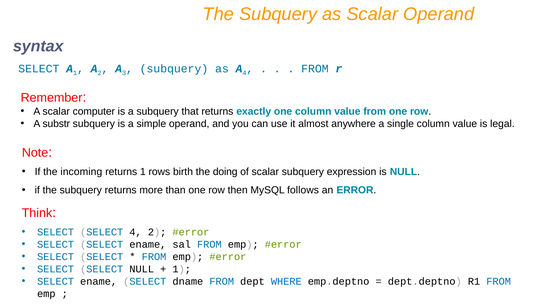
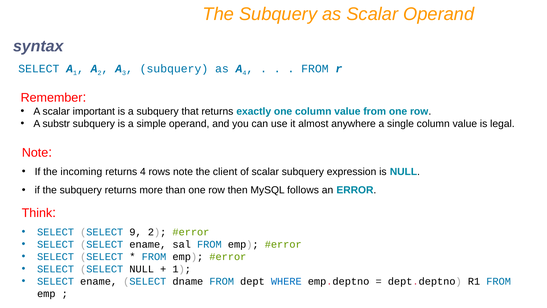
computer: computer -> important (94, 111)
returns 1: 1 -> 4 (143, 172)
rows birth: birth -> note (183, 172)
doing: doing -> client (225, 172)
SELECT 4: 4 -> 9 (136, 232)
